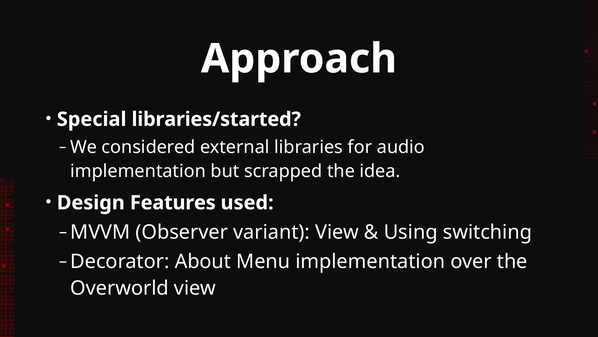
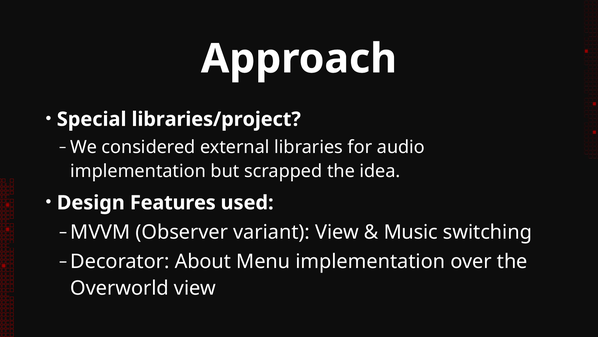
libraries/started: libraries/started -> libraries/project (216, 119)
Using: Using -> Music (411, 232)
